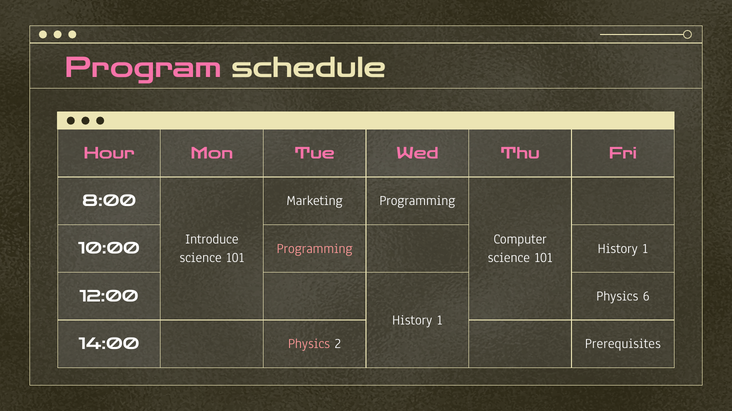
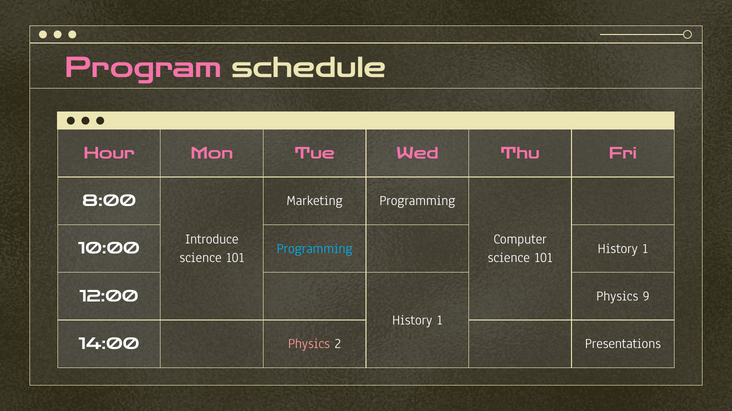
Programming colour: pink -> light blue (315, 249)
6: 6 -> 9 (646, 297)
Prerequisites: Prerequisites -> Presentations (623, 344)
